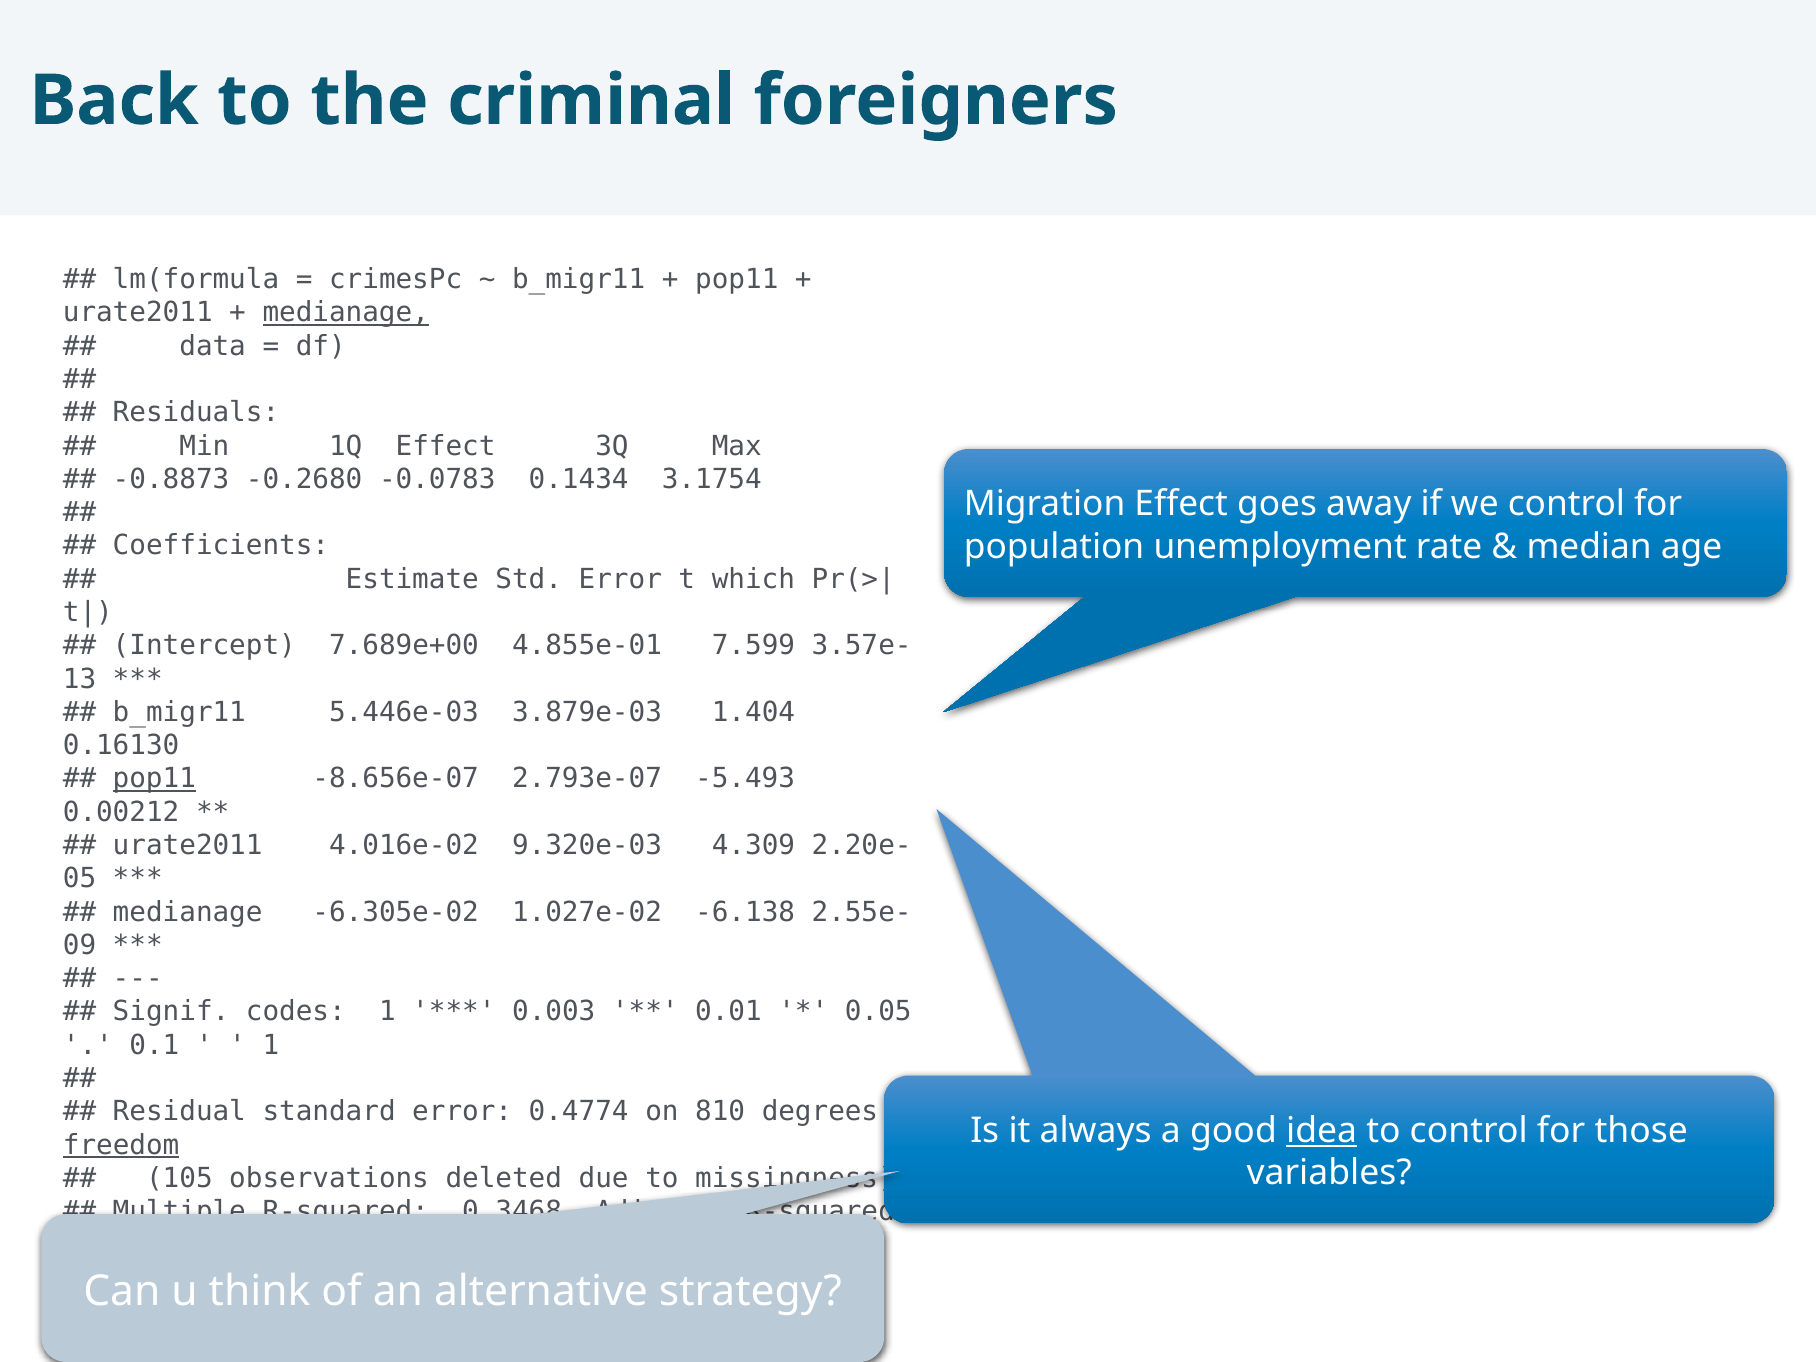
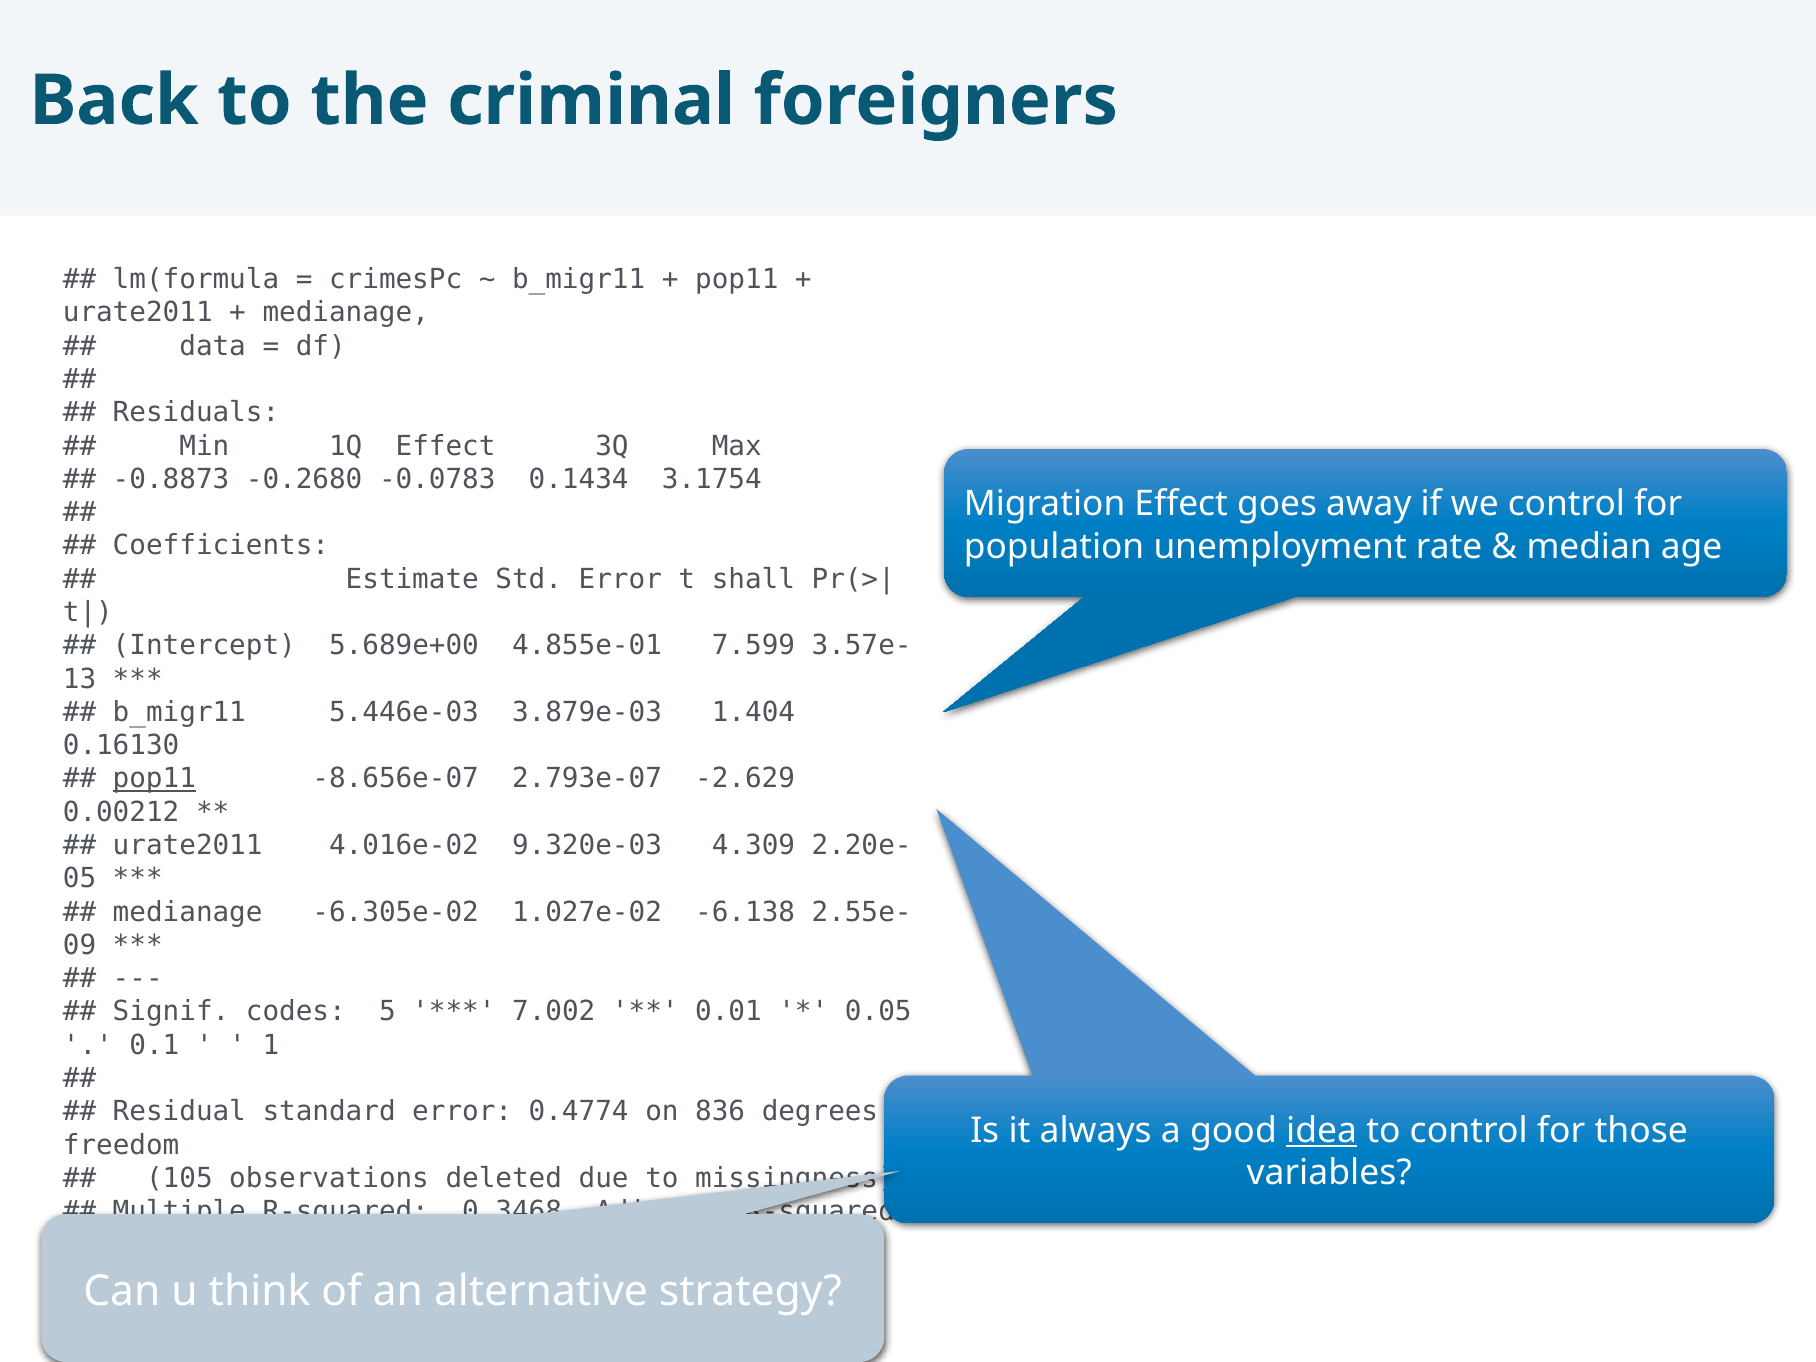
medianage underline: present -> none (346, 313)
which: which -> shall (753, 579)
7.689e+00: 7.689e+00 -> 5.689e+00 (404, 645)
-5.493: -5.493 -> -2.629 (745, 779)
codes 1: 1 -> 5 (387, 1011)
0.003: 0.003 -> 7.002 (554, 1011)
810: 810 -> 836 (720, 1111)
freedom underline: present -> none (121, 1145)
